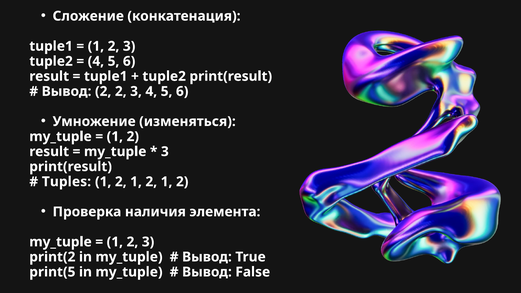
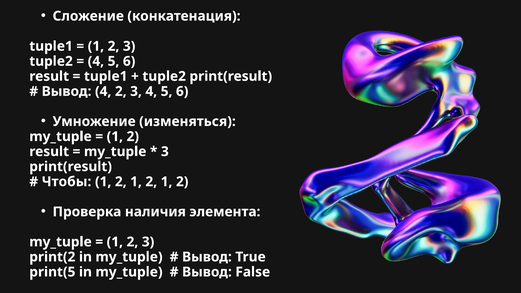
Вывод 2: 2 -> 4 (103, 91)
Tuples: Tuples -> Чтобы (67, 182)
